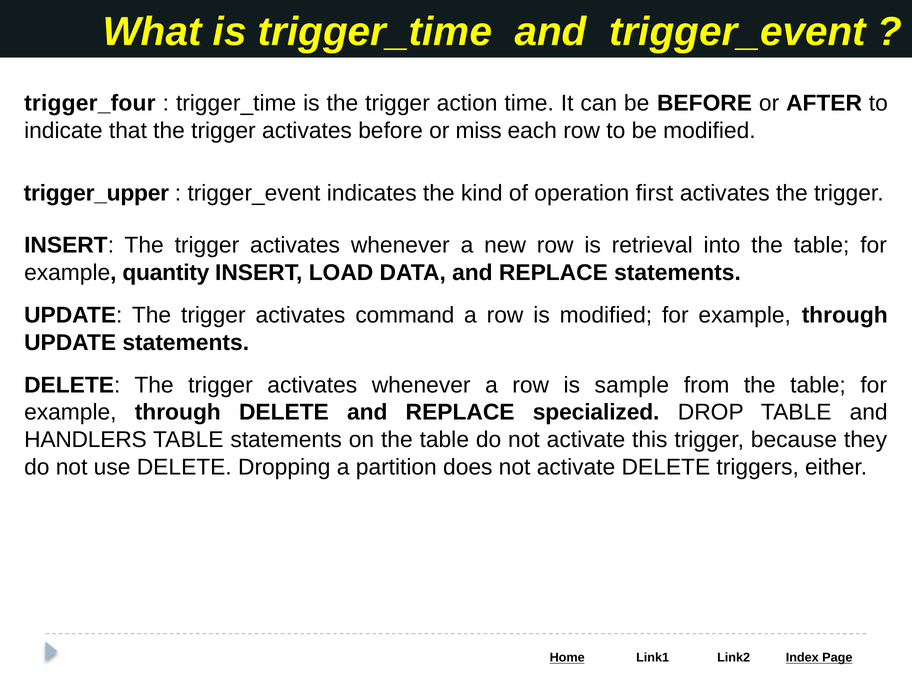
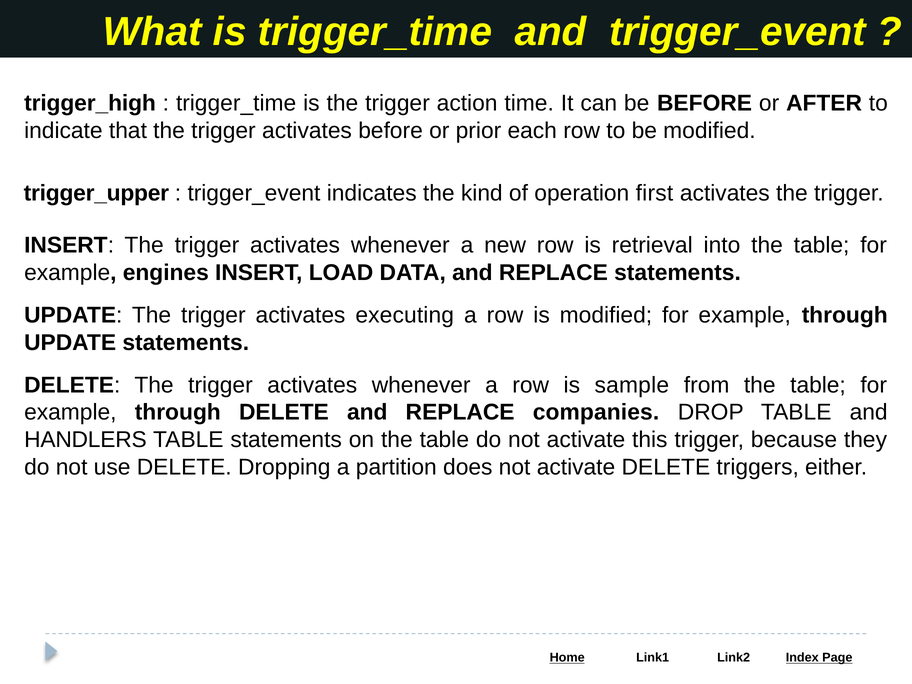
trigger_four: trigger_four -> trigger_high (90, 103)
miss: miss -> prior (478, 131)
quantity: quantity -> engines (166, 273)
command: command -> executing (405, 315)
specialized: specialized -> companies (596, 412)
